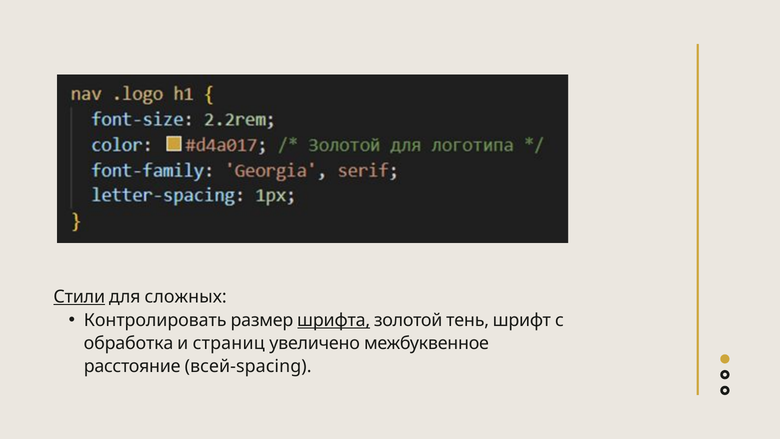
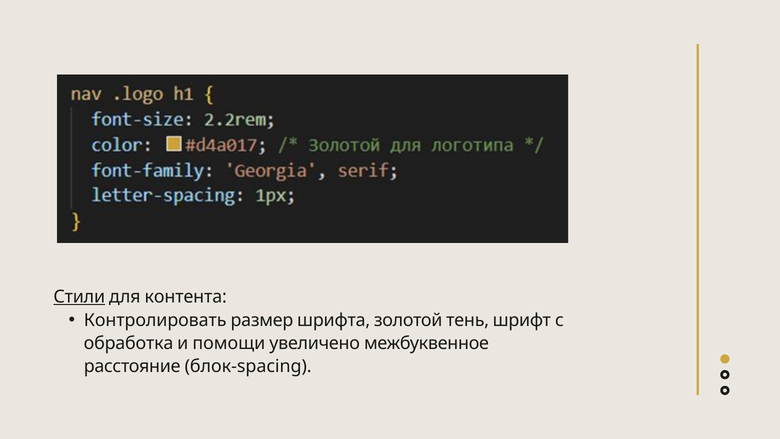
сложных: сложных -> контента (186, 297)
шрифта underline: present -> none (334, 320)
страниц: страниц -> помощи (229, 343)
всей-spacing: всей-spacing -> блок-spacing (248, 366)
